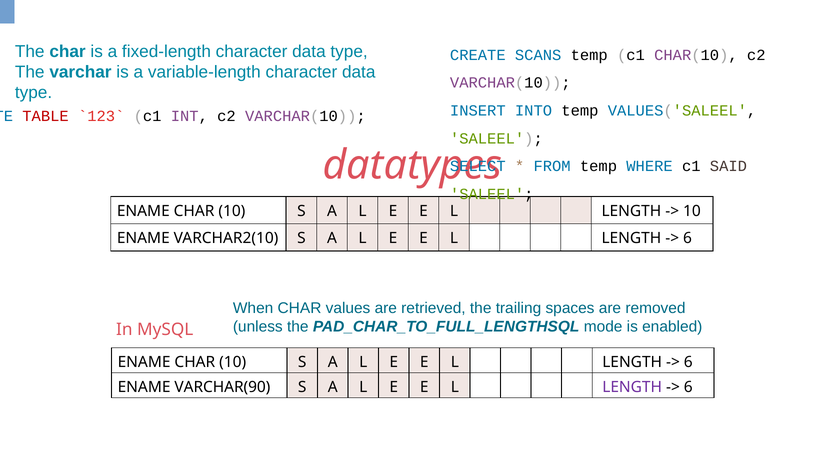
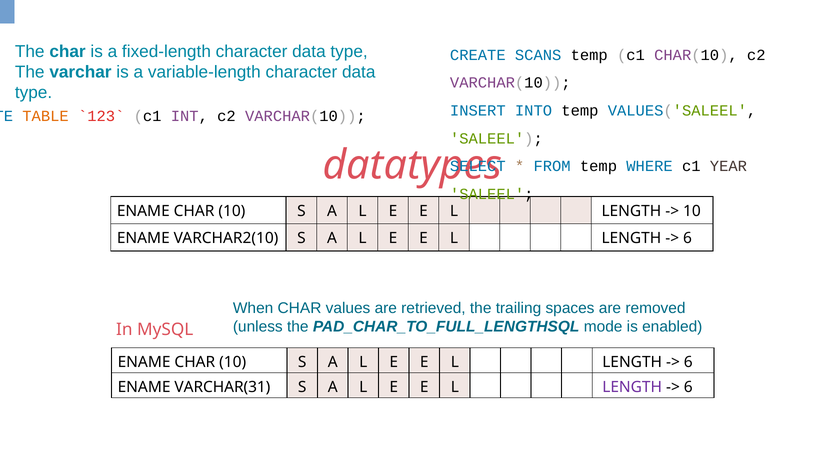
TABLE colour: red -> orange (46, 116)
SAID: SAID -> YEAR (728, 166)
VARCHAR(90: VARCHAR(90 -> VARCHAR(31 (222, 387)
